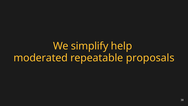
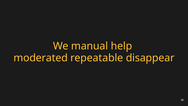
simplify: simplify -> manual (90, 46)
proposals: proposals -> disappear (150, 58)
